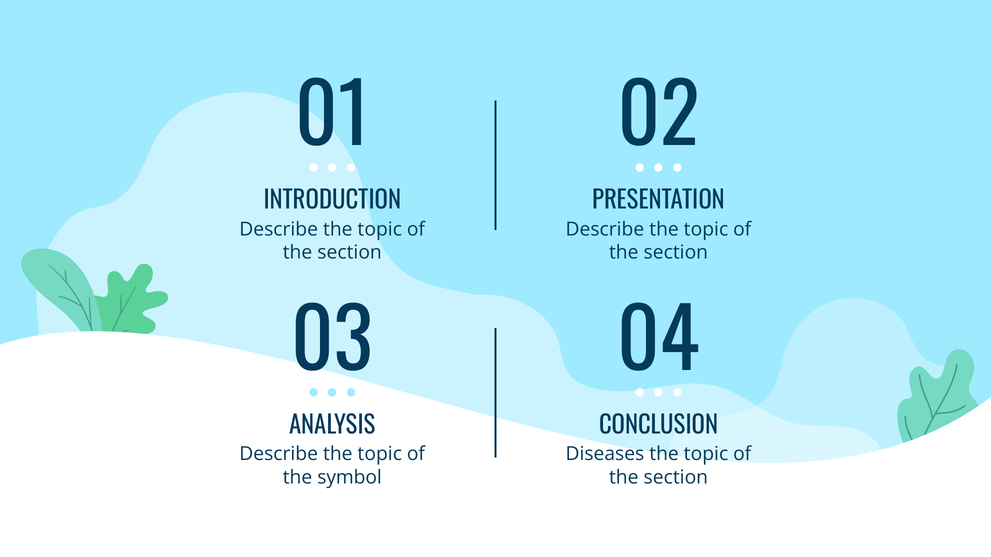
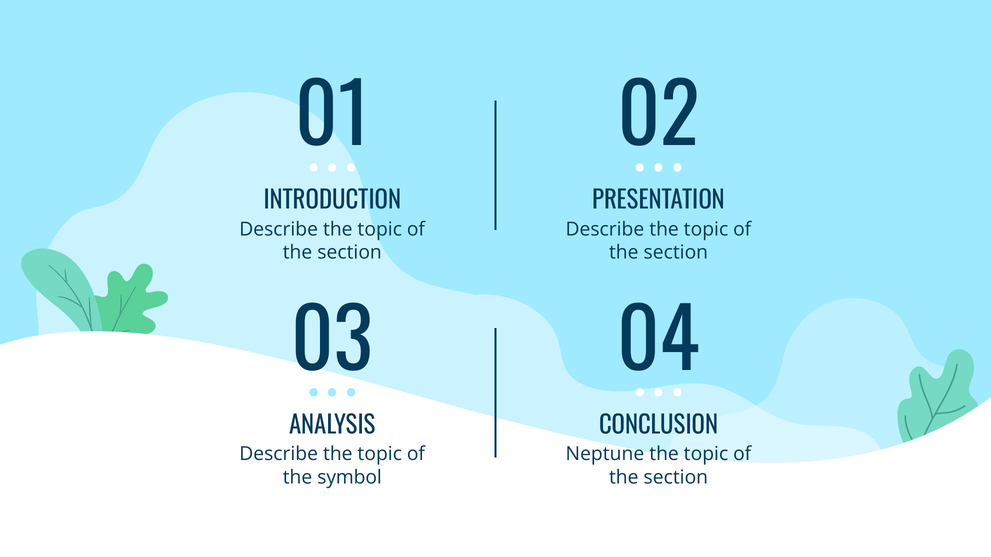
Diseases: Diseases -> Neptune (605, 454)
